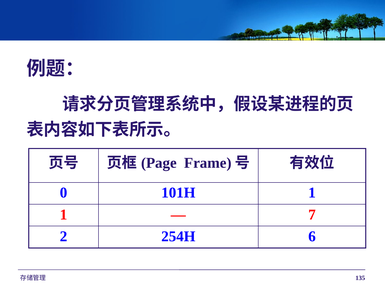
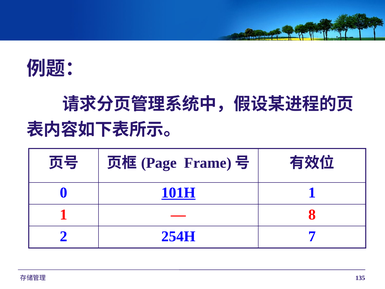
101H underline: none -> present (178, 193)
7: 7 -> 8 (312, 214)
6: 6 -> 7 (312, 236)
